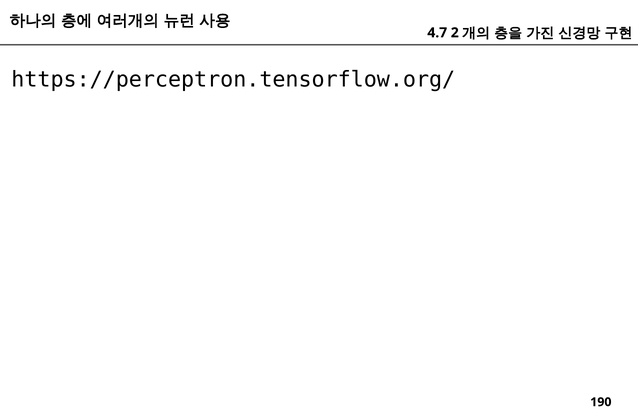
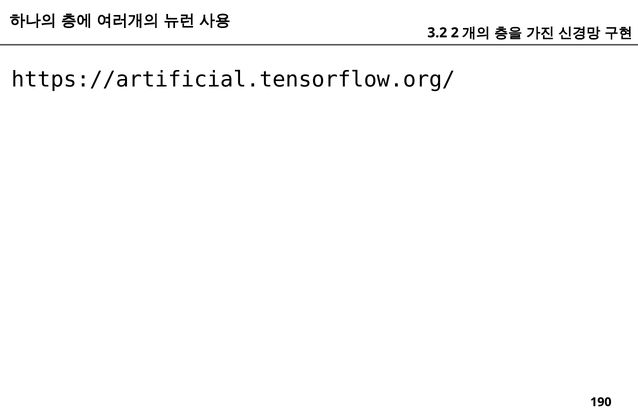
4.7: 4.7 -> 3.2 (437, 33)
https://perceptron.tensorflow.org/: https://perceptron.tensorflow.org/ -> https://artificial.tensorflow.org/ (233, 80)
